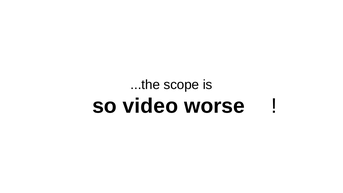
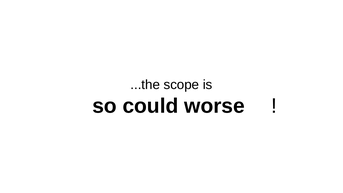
video: video -> could (150, 106)
